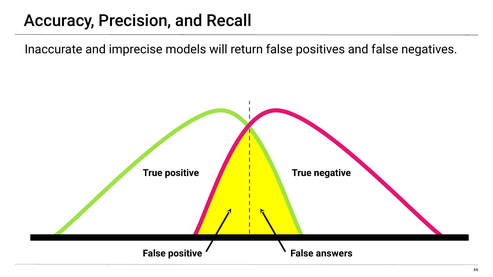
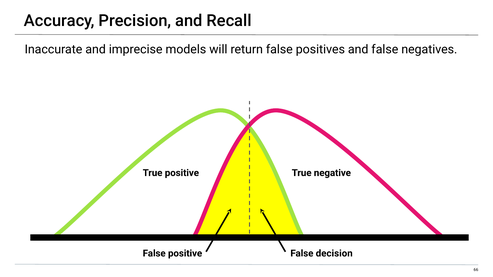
answers: answers -> decision (334, 254)
